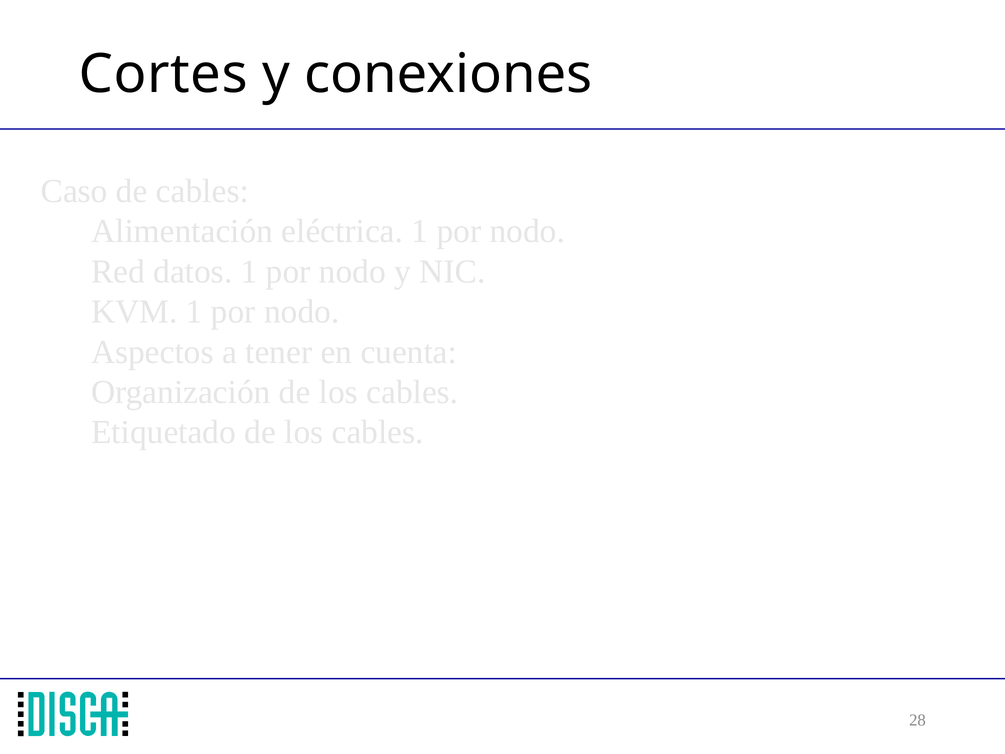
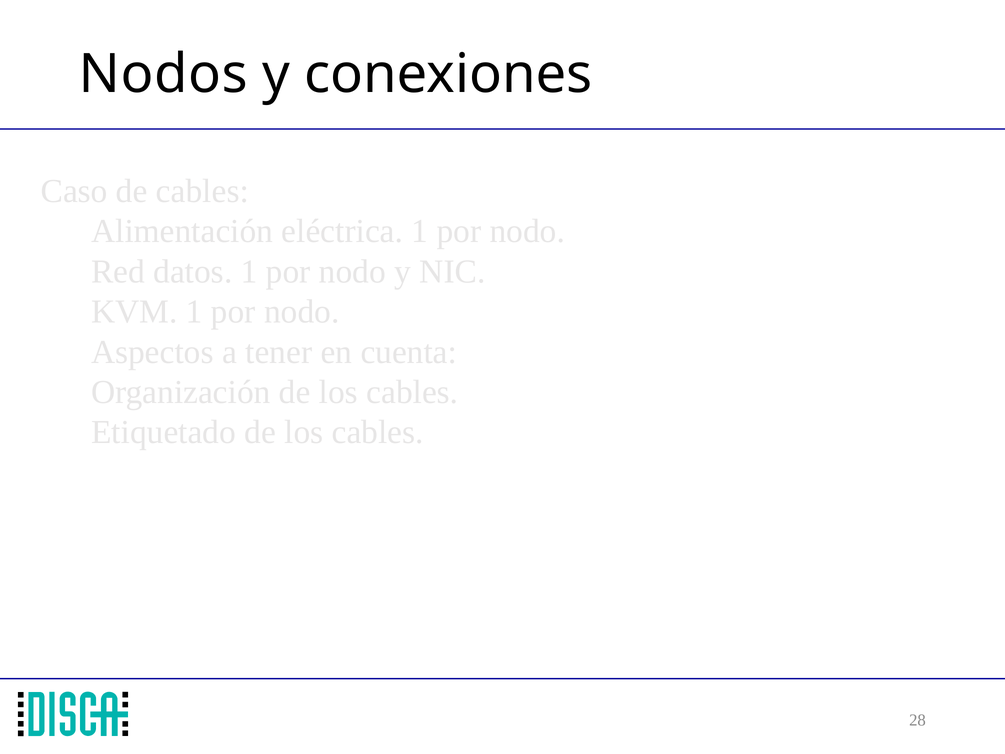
Cortes: Cortes -> Nodos (163, 74)
